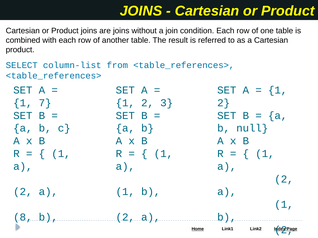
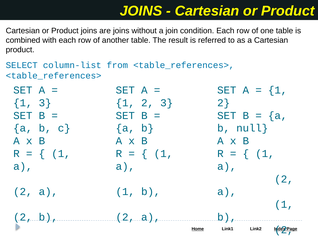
1 7: 7 -> 3 (45, 103)
8: 8 -> 2 (23, 218)
